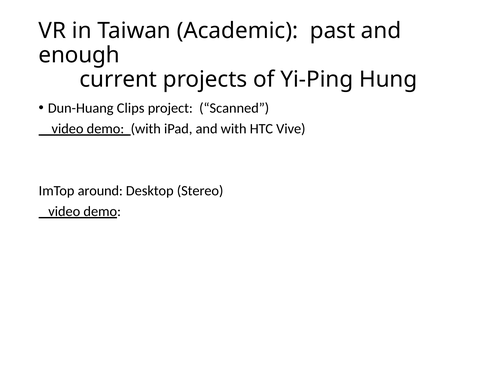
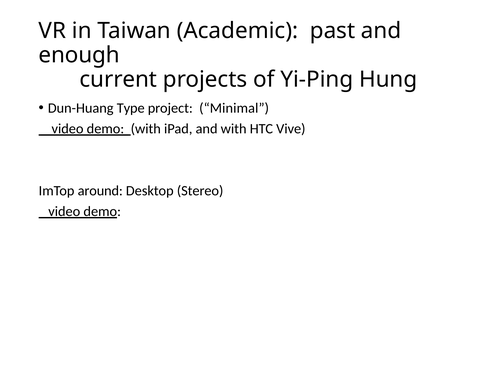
Clips: Clips -> Type (131, 108)
Scanned: Scanned -> Minimal (234, 108)
